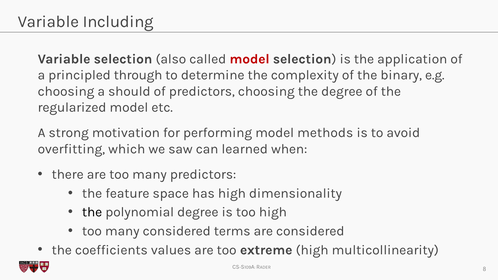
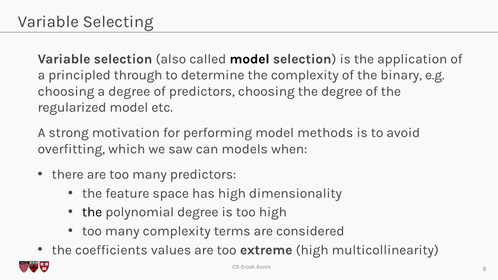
Including: Including -> Selecting (118, 22)
model colour: red -> black (250, 59)
a should: should -> degree (129, 91)
learned: learned -> models (245, 149)
many considered: considered -> complexity (177, 231)
